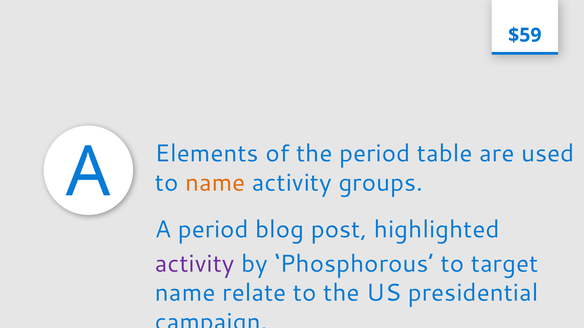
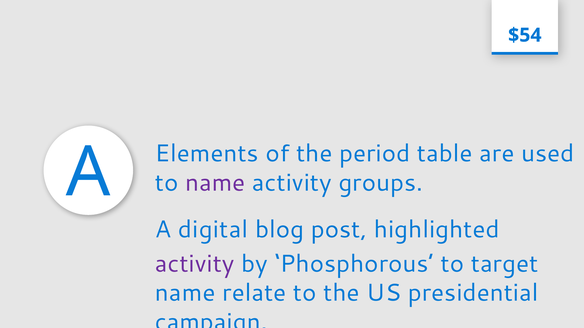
$59: $59 -> $54 (525, 35)
name colour: orange -> purple (215, 183)
A period: period -> digital (213, 230)
